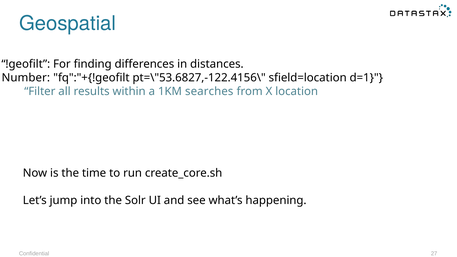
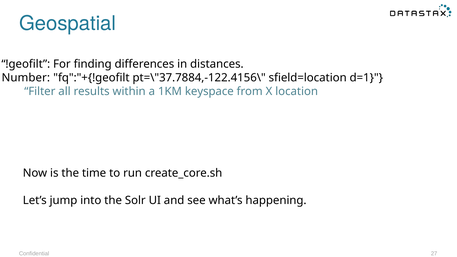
pt=\"53.6827,-122.4156\: pt=\"53.6827,-122.4156\ -> pt=\"37.7884,-122.4156\ (199, 78)
searches: searches -> keyspace (209, 91)
